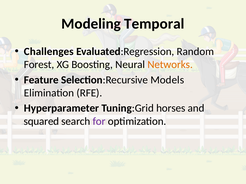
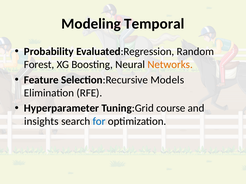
Challenges: Challenges -> Probability (49, 52)
horses: horses -> course (171, 108)
squared: squared -> insights (41, 122)
for colour: purple -> blue (99, 122)
